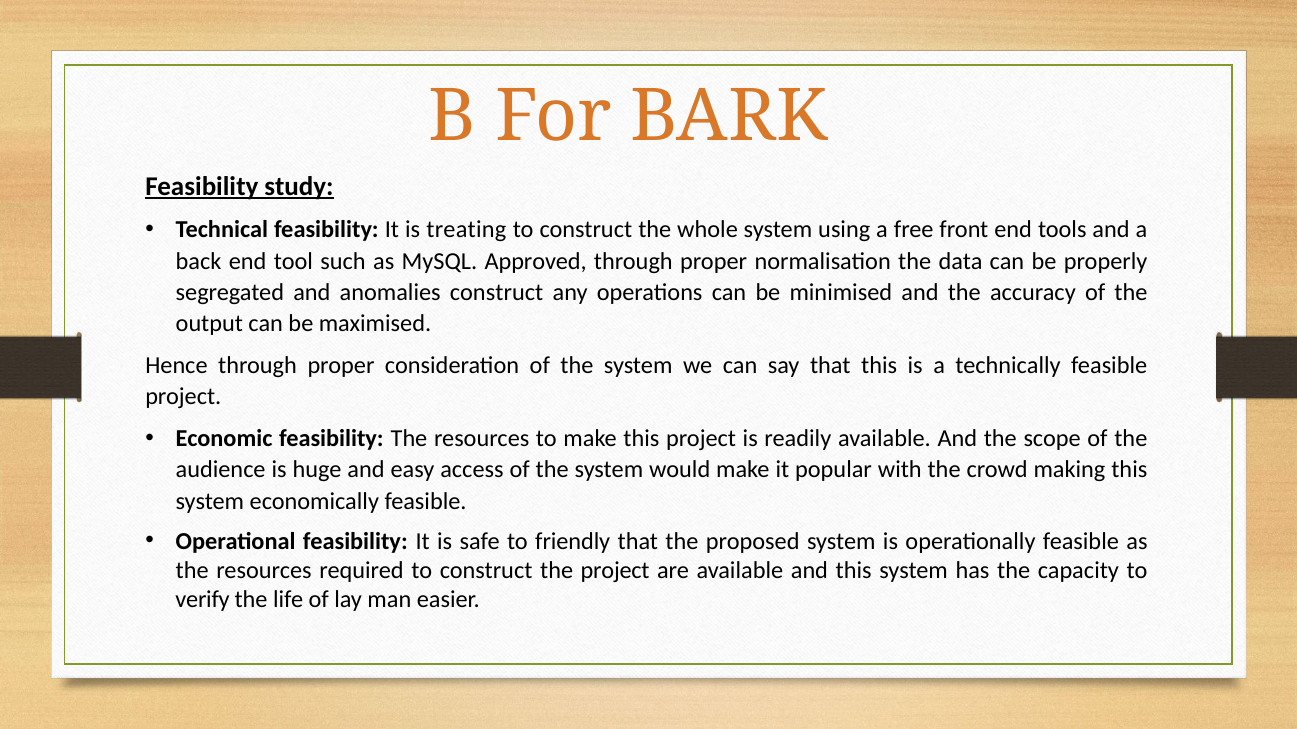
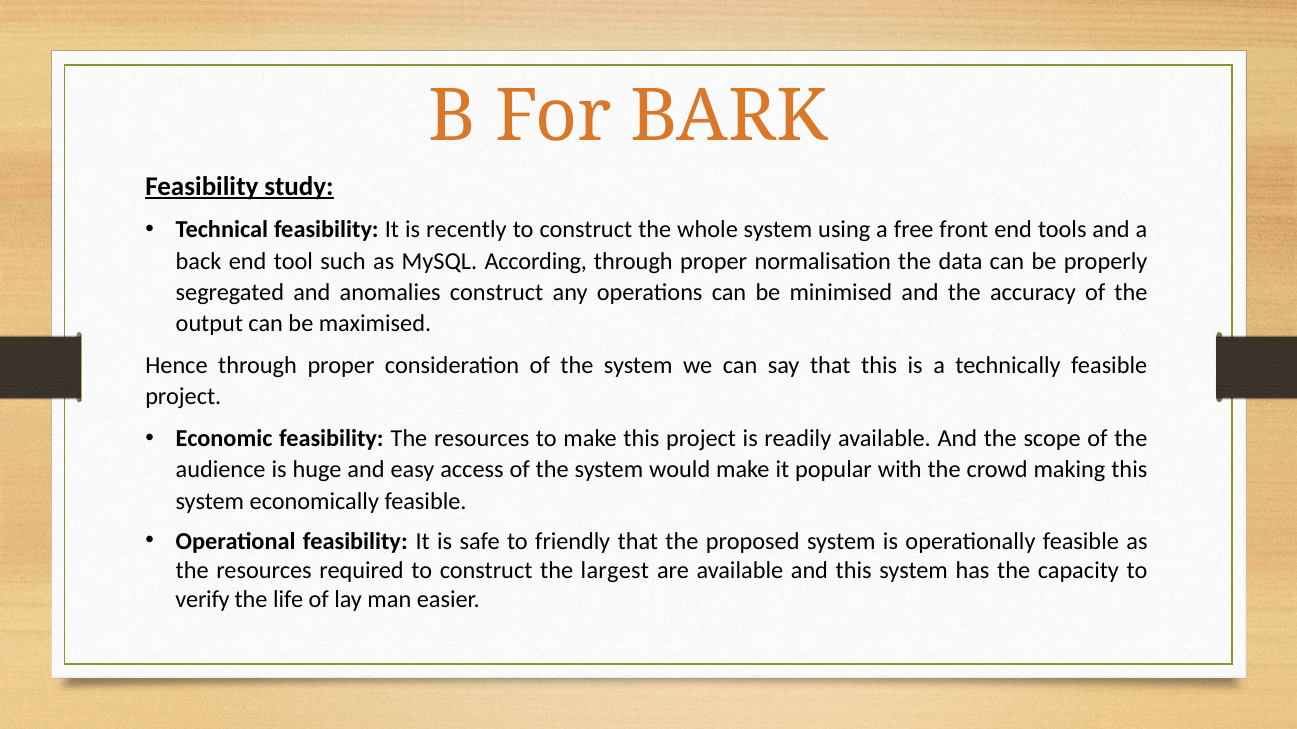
treating: treating -> recently (466, 230)
Approved: Approved -> According (536, 261)
the project: project -> largest (615, 571)
